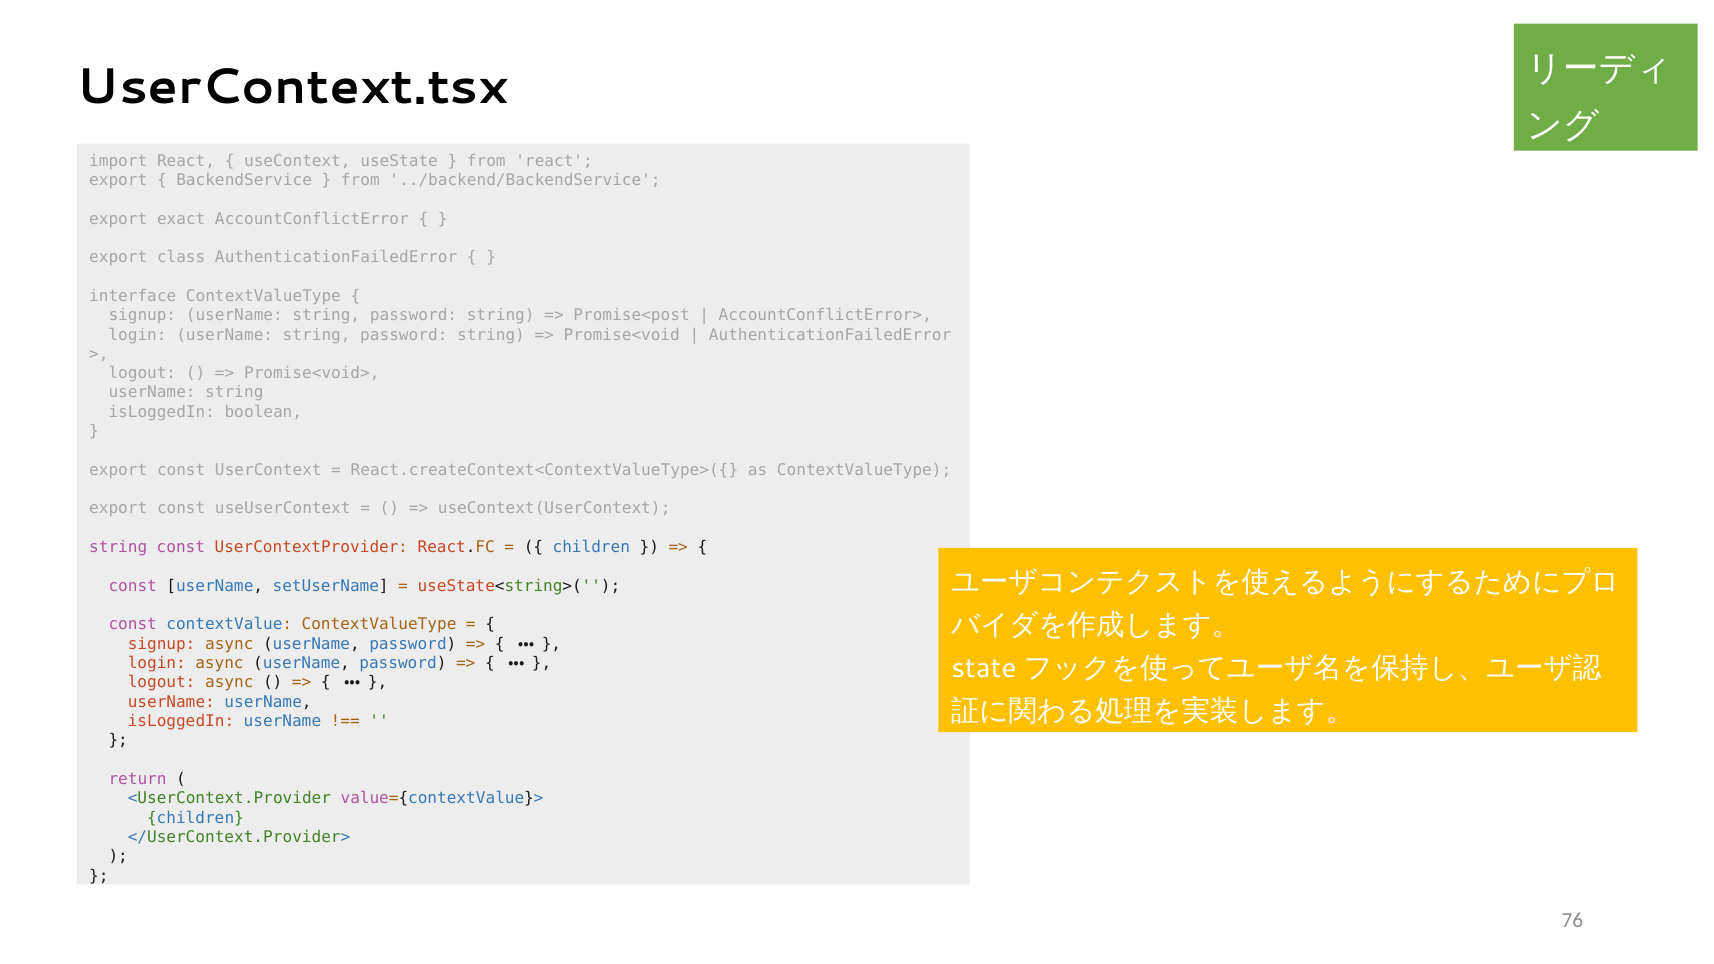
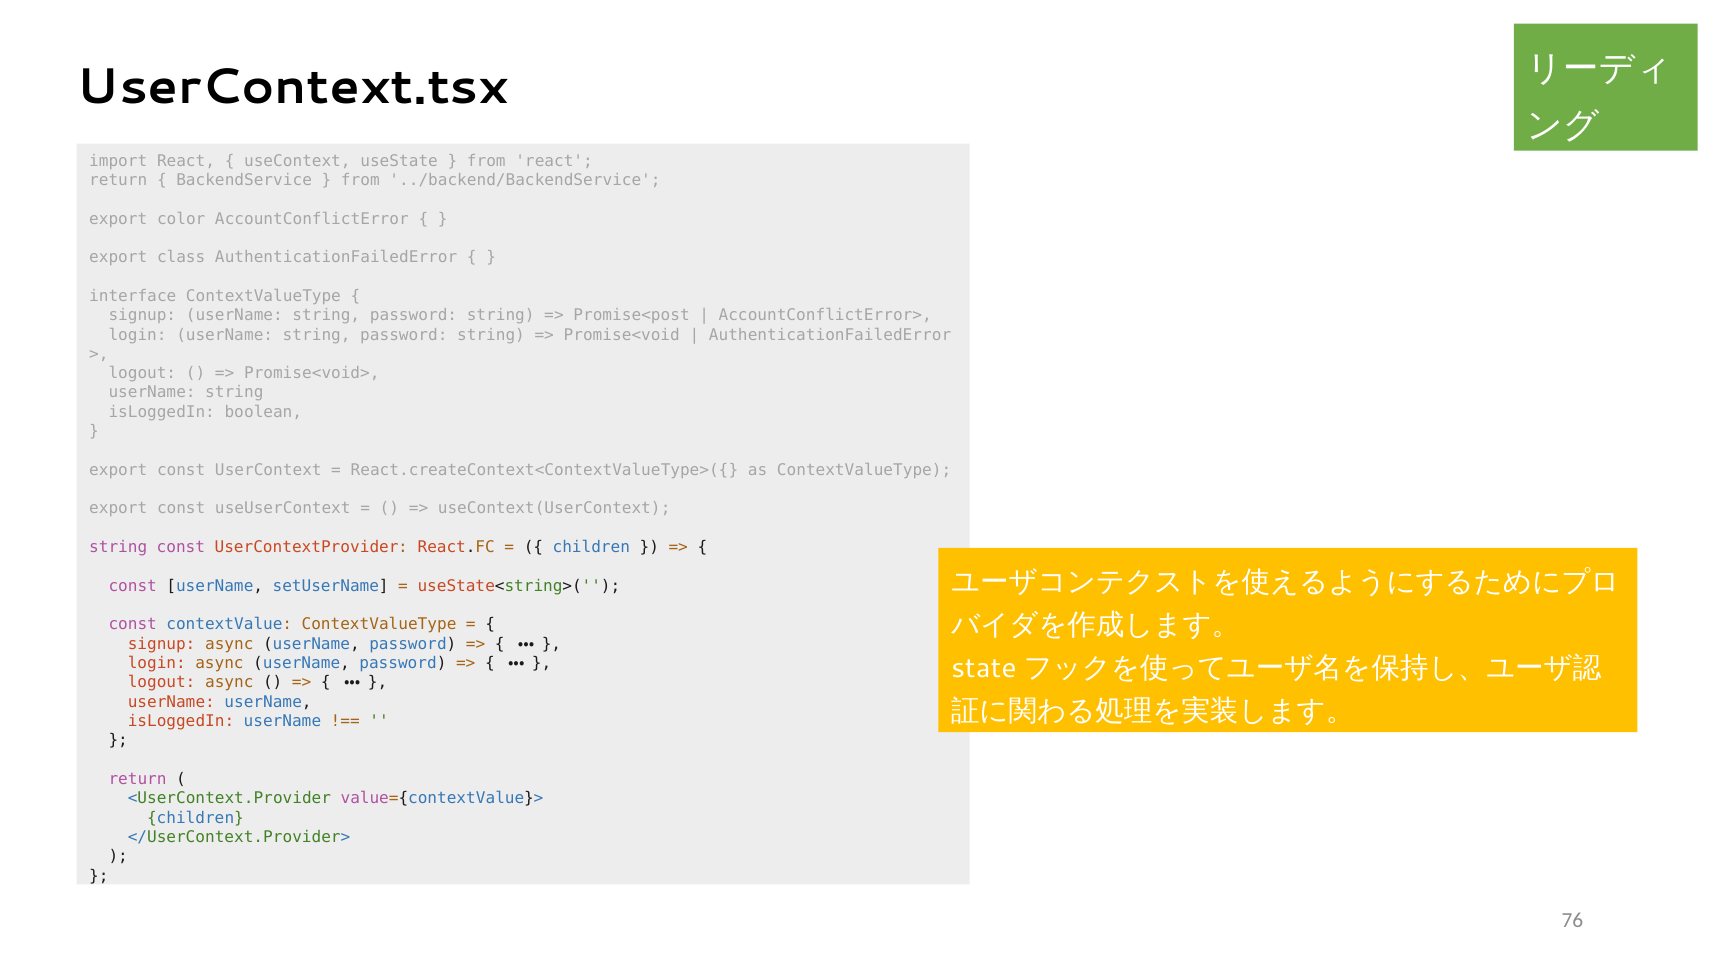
export: export -> return (118, 180)
exact: exact -> color (181, 219)
